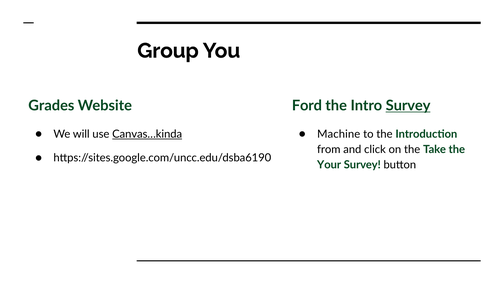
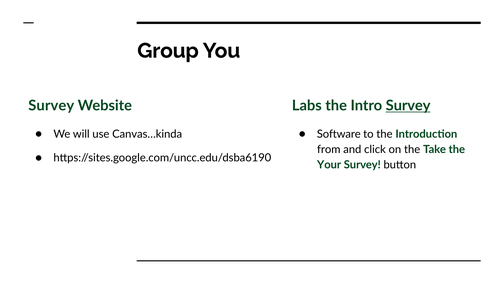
Grades: Grades -> Survey (51, 106)
Ford: Ford -> Labs (307, 106)
Canvas…kinda underline: present -> none (147, 134)
Machine: Machine -> Software (339, 134)
